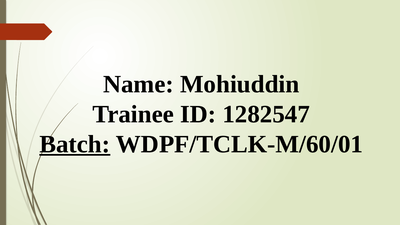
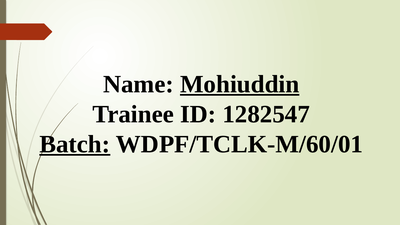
Mohiuddin underline: none -> present (240, 84)
